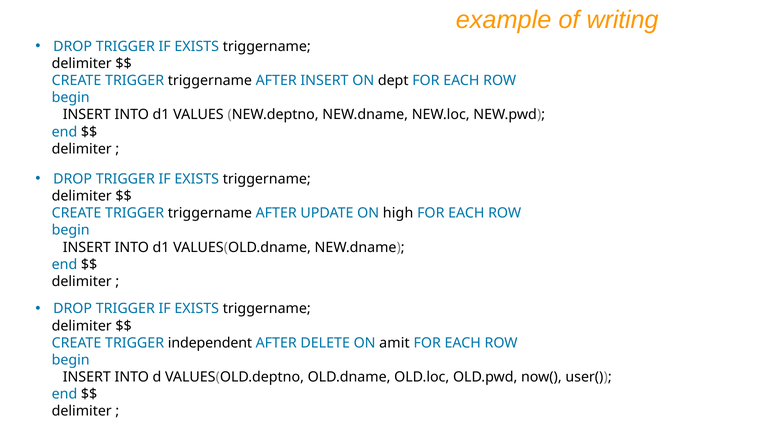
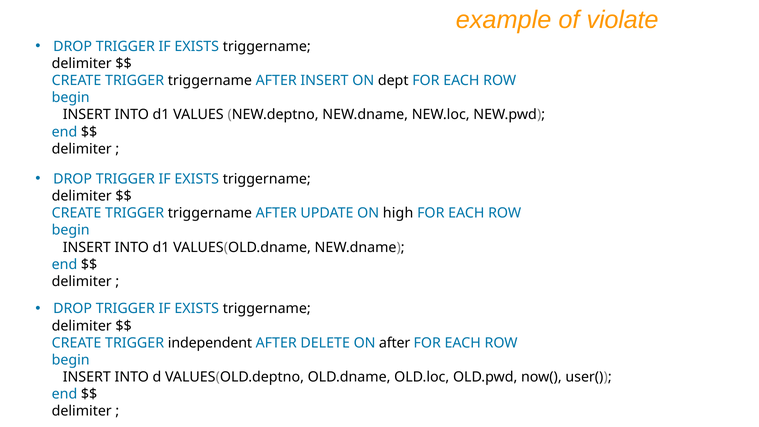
writing: writing -> violate (623, 20)
ON amit: amit -> after (395, 343)
